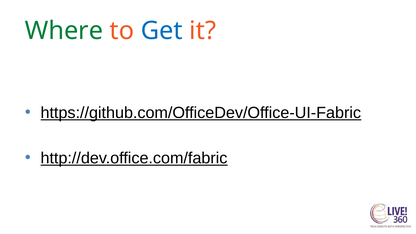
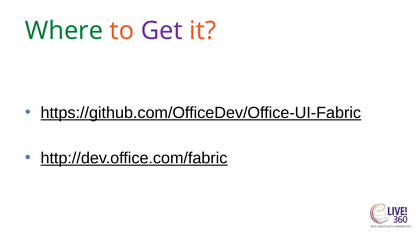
Get colour: blue -> purple (162, 31)
